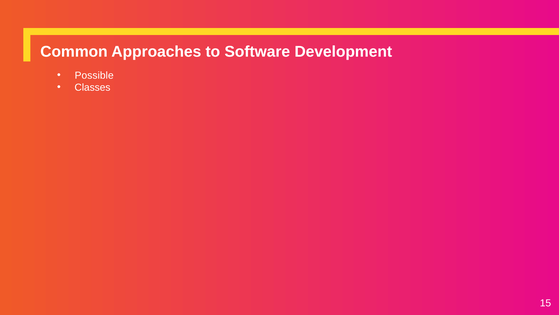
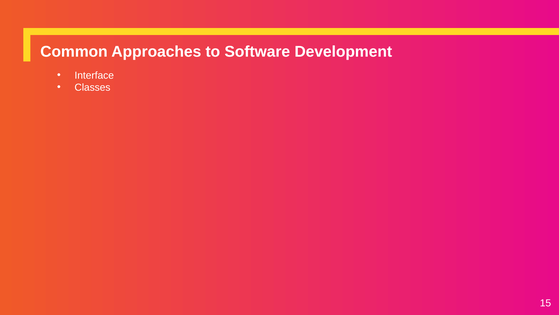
Possible: Possible -> Interface (94, 75)
